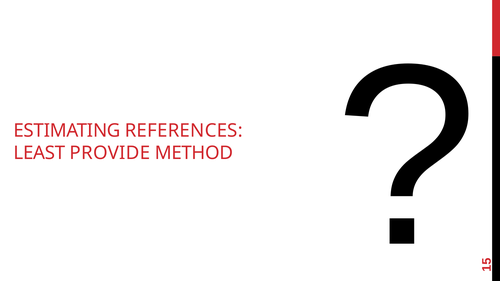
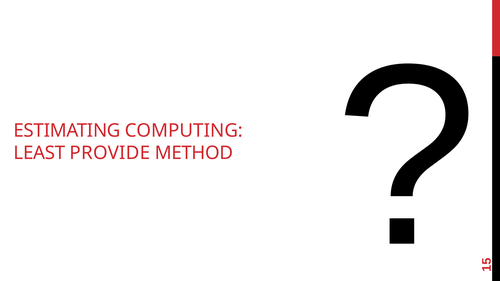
REFERENCES: REFERENCES -> COMPUTING (184, 131)
